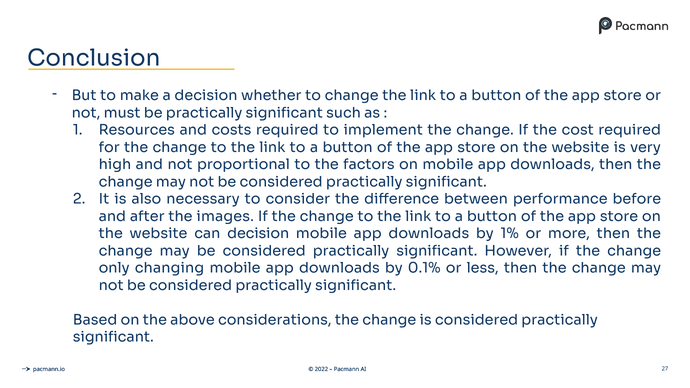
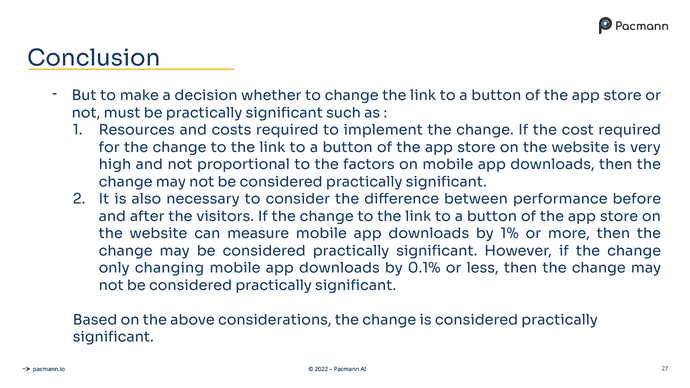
images: images -> visitors (225, 217)
can decision: decision -> measure (258, 234)
